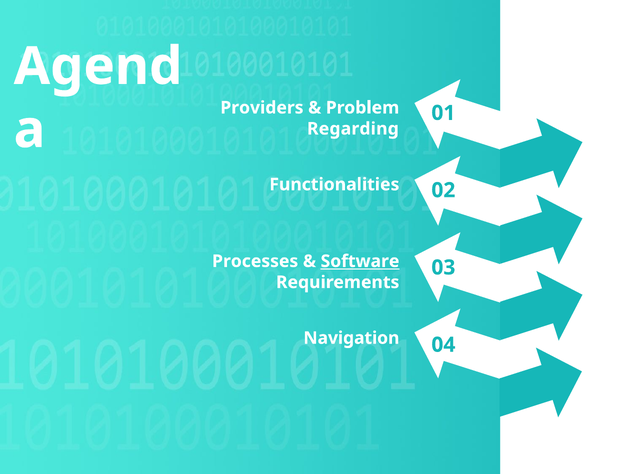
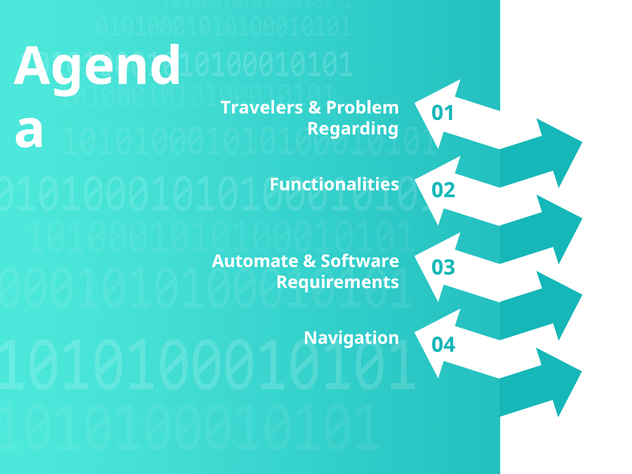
Providers: Providers -> Travelers (262, 108)
Processes: Processes -> Automate (255, 261)
Software underline: present -> none (360, 261)
